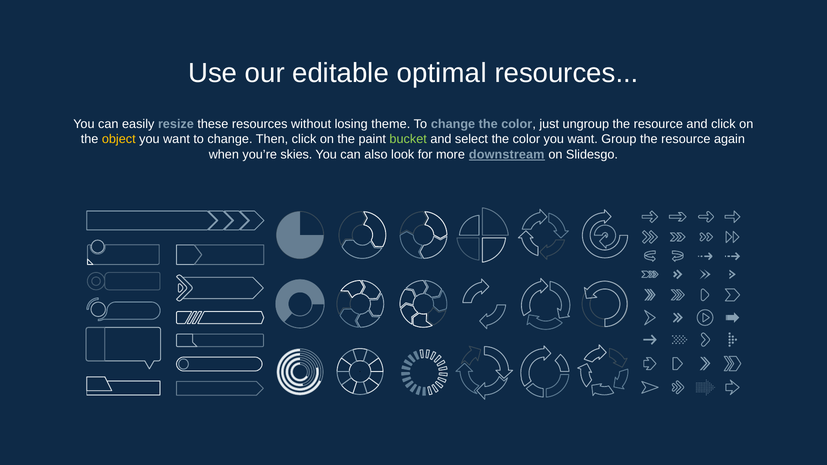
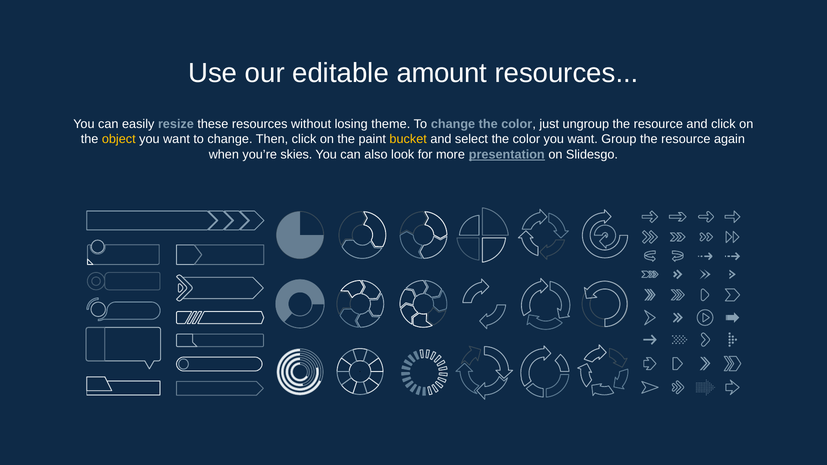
optimal: optimal -> amount (442, 73)
bucket colour: light green -> yellow (408, 139)
downstream: downstream -> presentation (507, 155)
